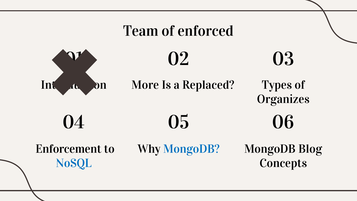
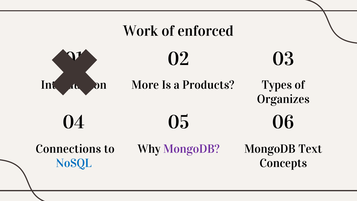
Team: Team -> Work (141, 31)
Replaced: Replaced -> Products (208, 85)
Enforcement: Enforcement -> Connections (68, 149)
MongoDB colour: blue -> purple (191, 149)
Blog: Blog -> Text (310, 149)
